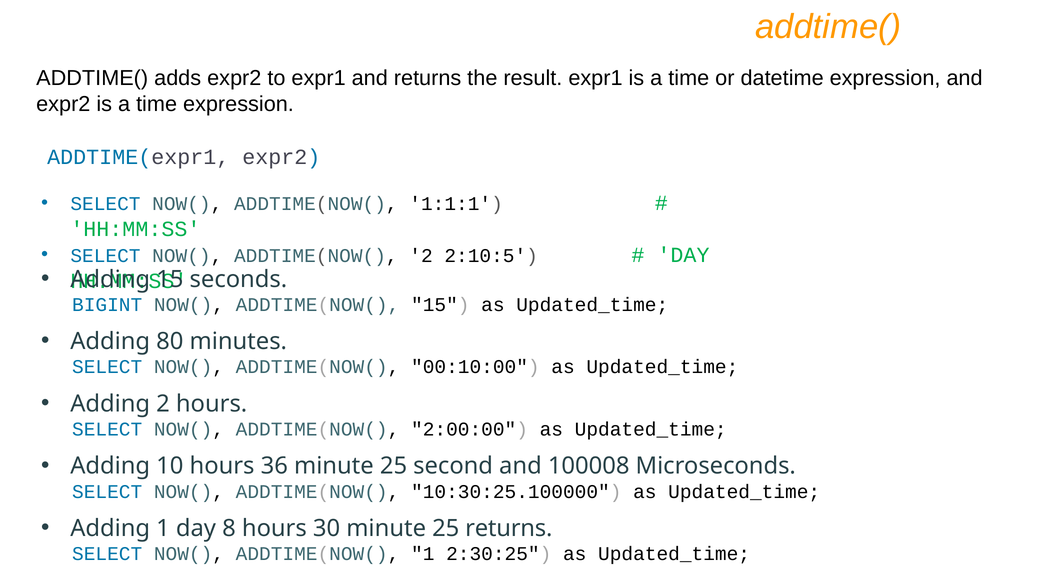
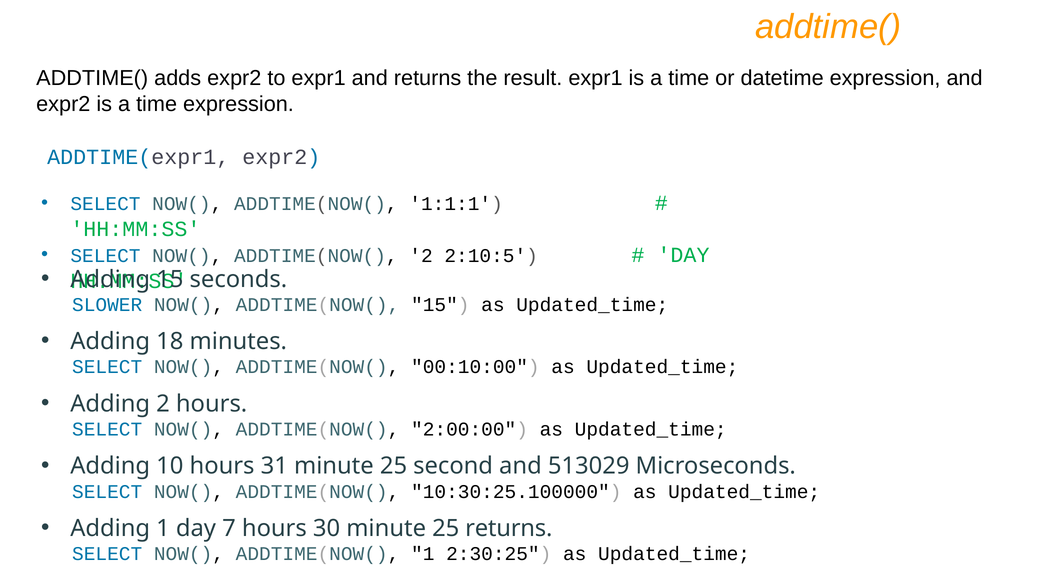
BIGINT: BIGINT -> SLOWER (107, 305)
80: 80 -> 18 (170, 342)
36: 36 -> 31 (274, 466)
100008: 100008 -> 513029 (589, 466)
8: 8 -> 7 (229, 529)
